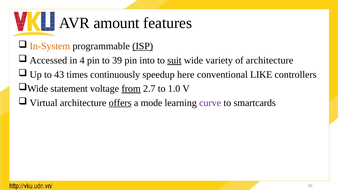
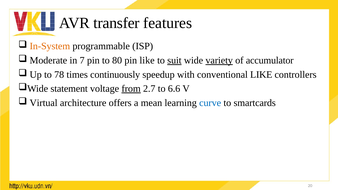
amount: amount -> transfer (117, 23)
ISP underline: present -> none (143, 46)
Accessed: Accessed -> Moderate (48, 60)
4: 4 -> 7 (82, 60)
39: 39 -> 80 (117, 60)
pin into: into -> like (147, 60)
variety underline: none -> present (219, 60)
of architecture: architecture -> accumulator (270, 60)
43: 43 -> 78 (59, 75)
here: here -> with (186, 75)
1.0: 1.0 -> 6.6 (174, 89)
offers underline: present -> none (120, 103)
mode: mode -> mean (151, 103)
curve colour: purple -> blue (210, 103)
